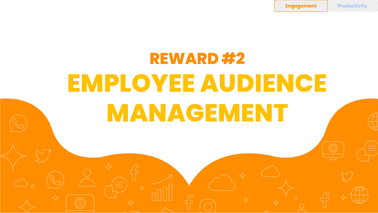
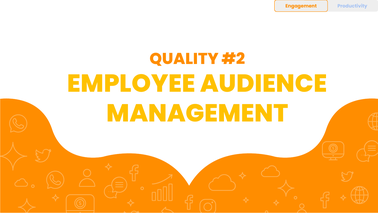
REWARD: REWARD -> QUALITY (184, 59)
